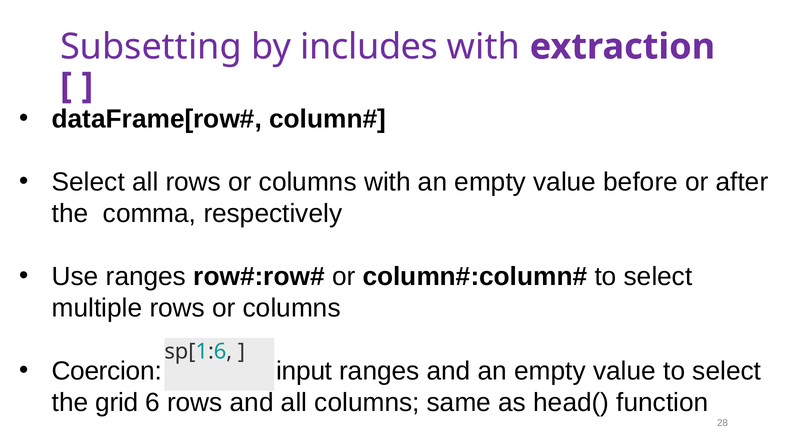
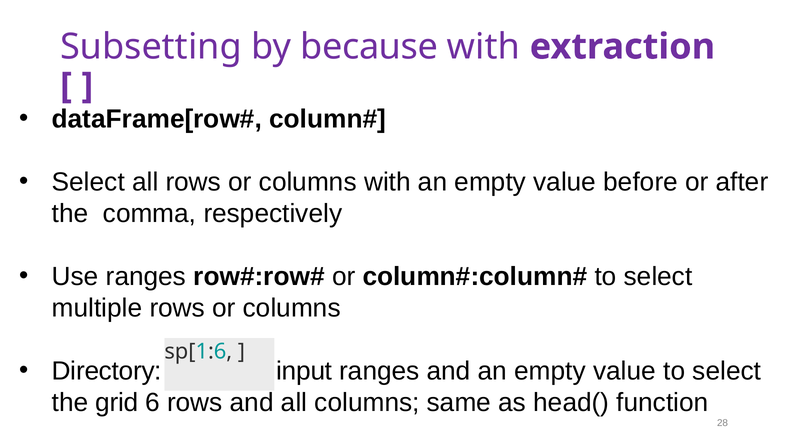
includes: includes -> because (369, 47)
Coercion: Coercion -> Directory (107, 371)
